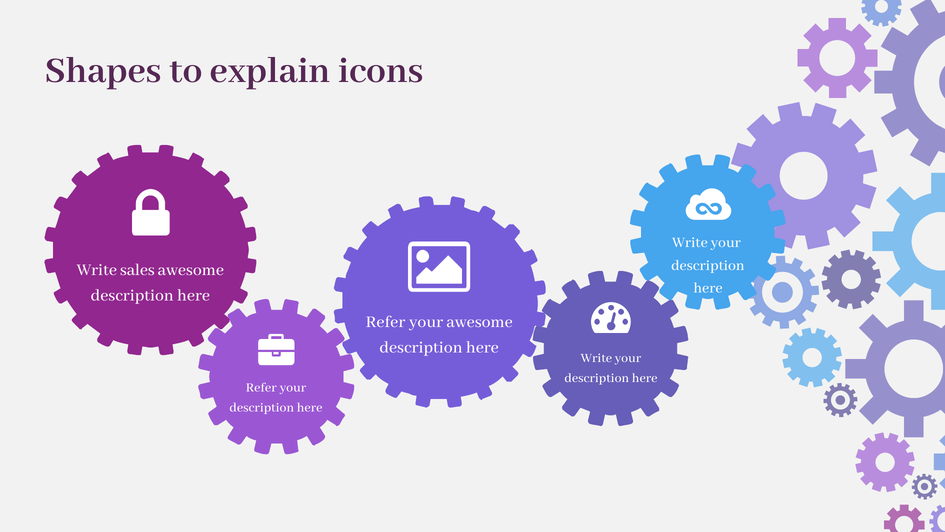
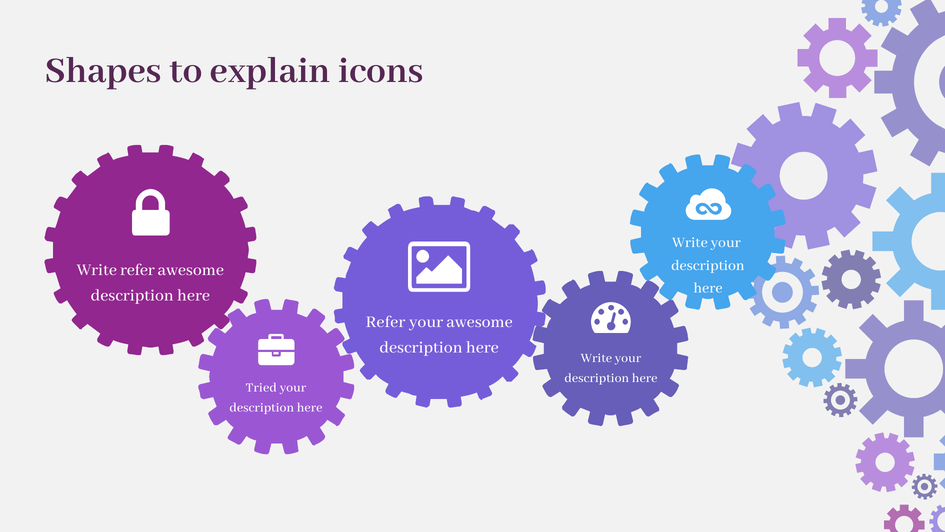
Write sales: sales -> refer (137, 269)
Refer: Refer -> Tried (261, 387)
